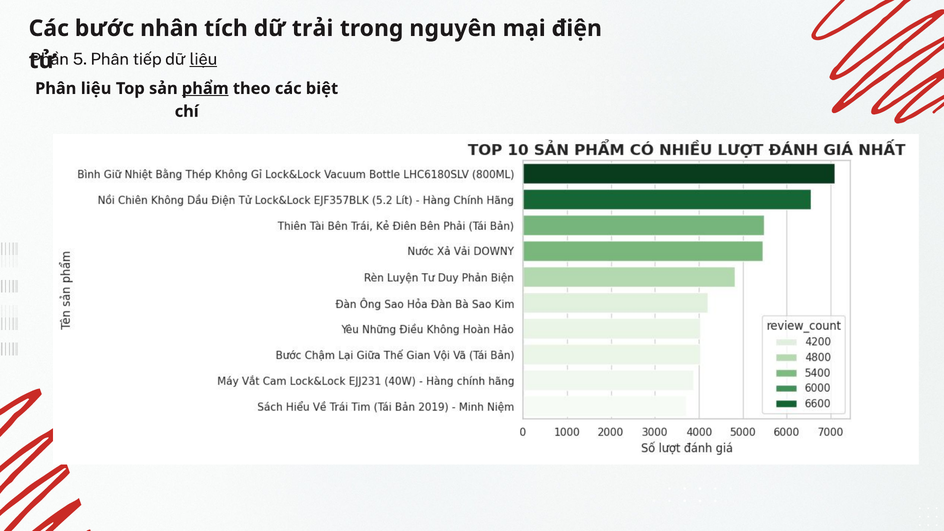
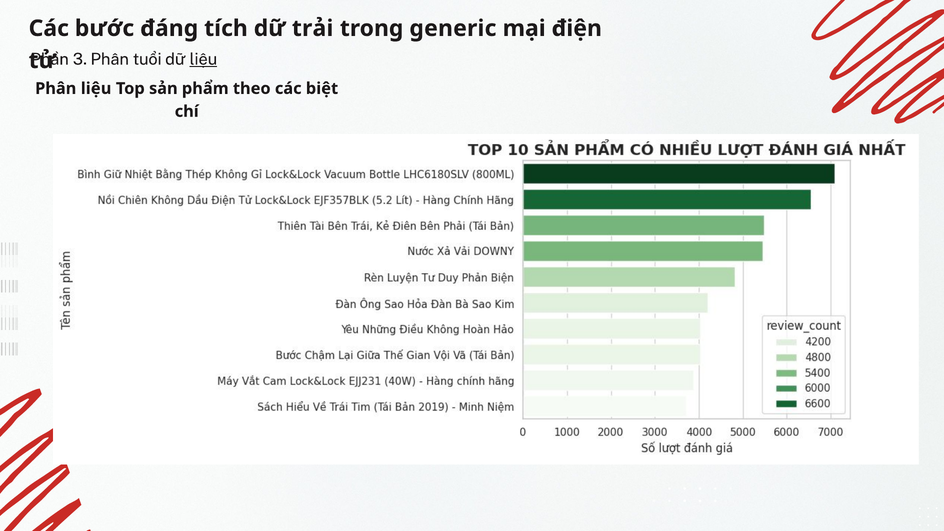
nhân: nhân -> đáng (169, 28)
nguyên: nguyên -> generic (453, 28)
5: 5 -> 3 (80, 59)
tiếp: tiếp -> tuổi (147, 59)
phẩm underline: present -> none (205, 89)
